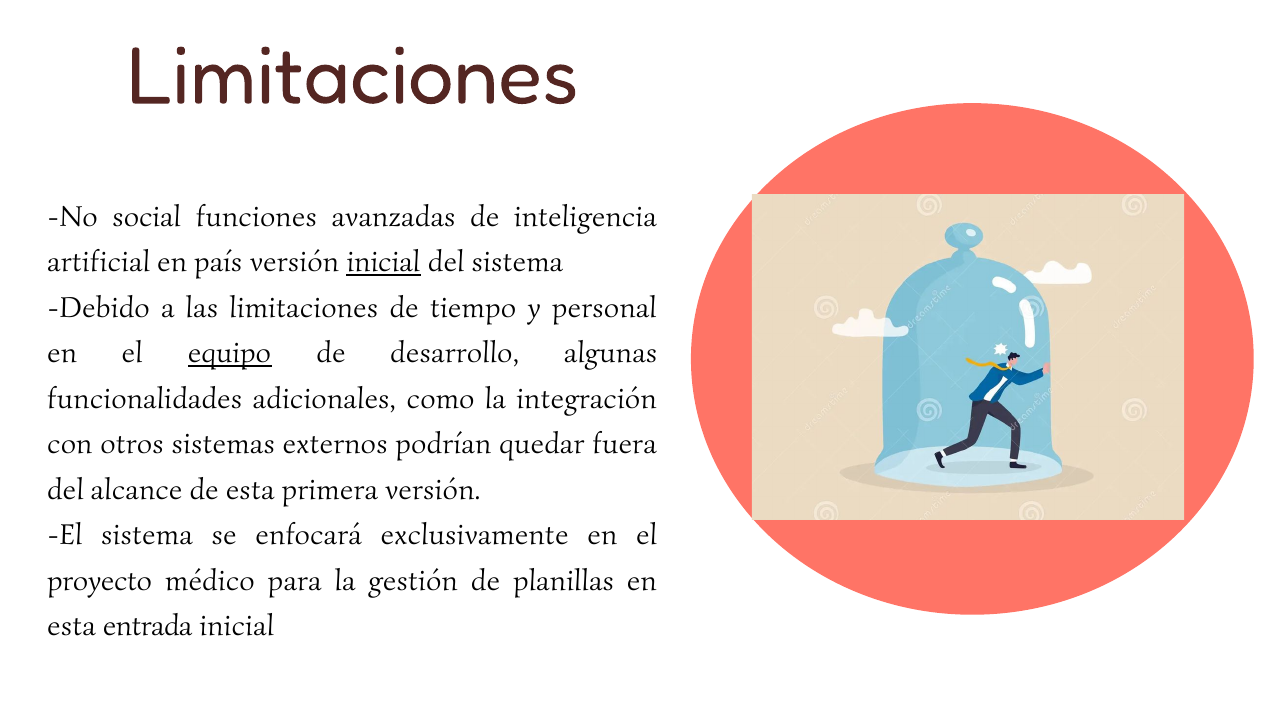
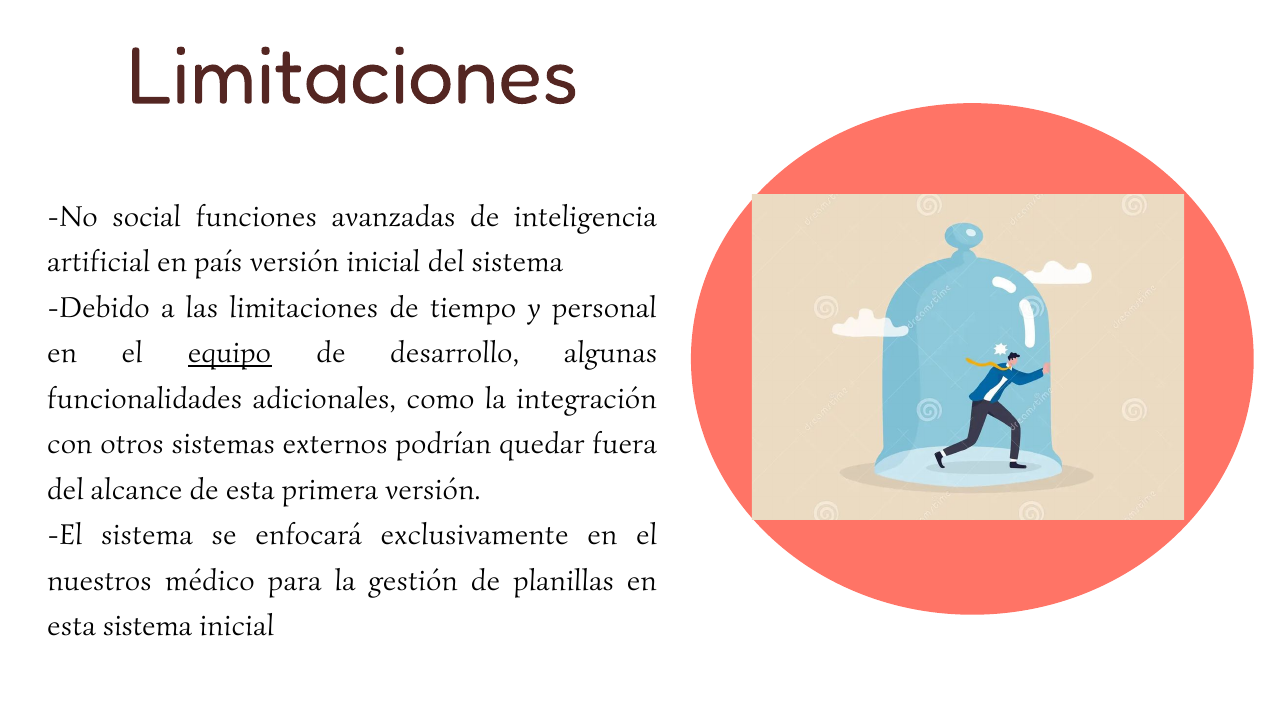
inicial underline: present -> none (383, 262)
proyecto: proyecto -> nuestros (100, 580)
esta entrada: entrada -> sistema (148, 626)
